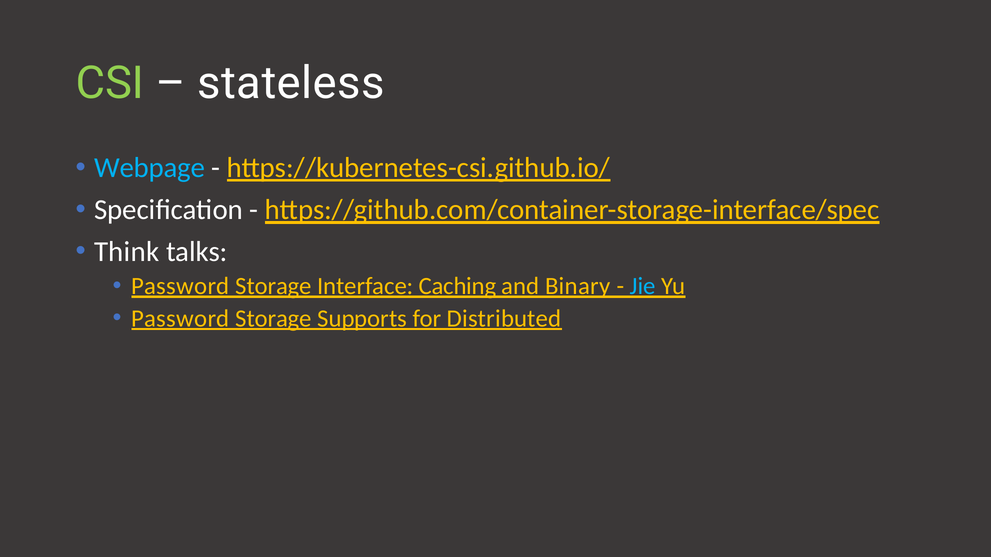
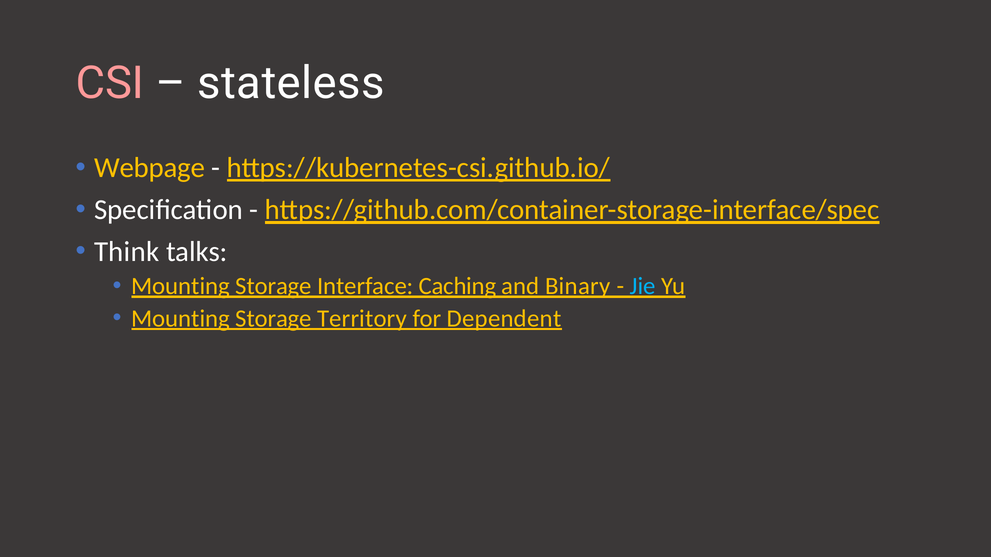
CSI colour: light green -> pink (110, 83)
Webpage colour: light blue -> yellow (150, 168)
Password: Password -> Mounting (181, 286)
Password: Password -> Mounting (181, 319)
Supports: Supports -> Territory (362, 319)
Distributed: Distributed -> Dependent (504, 319)
